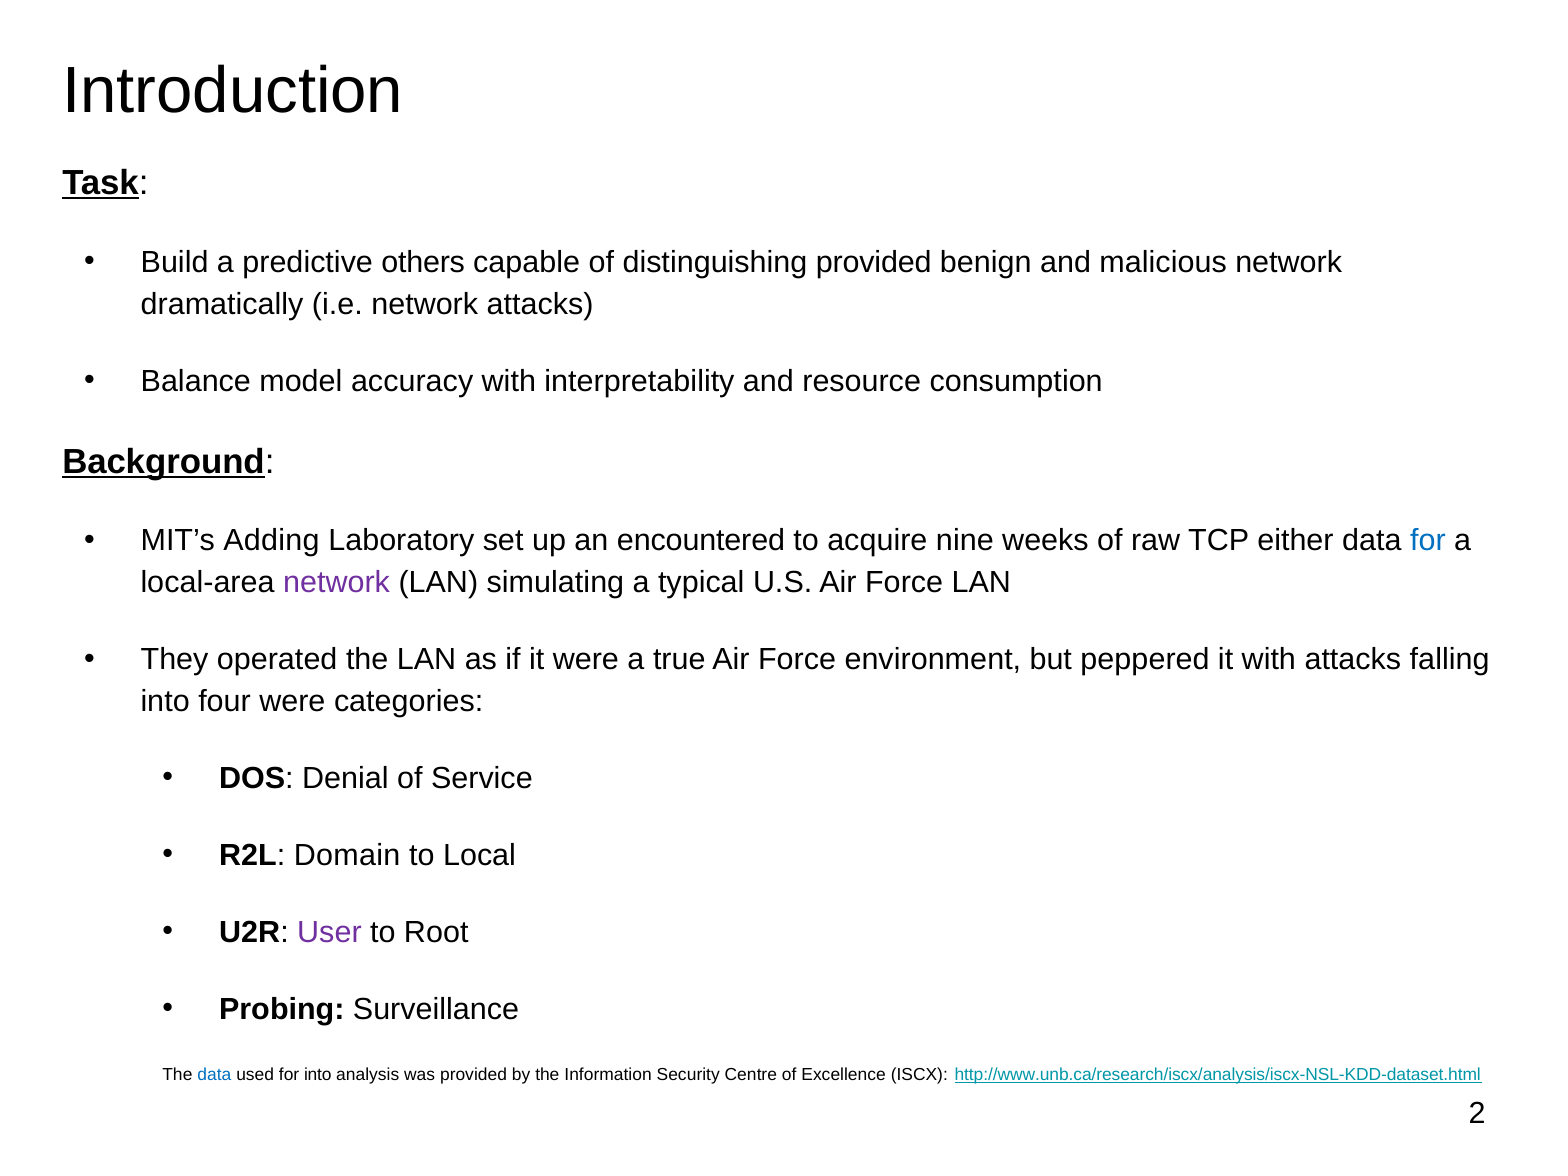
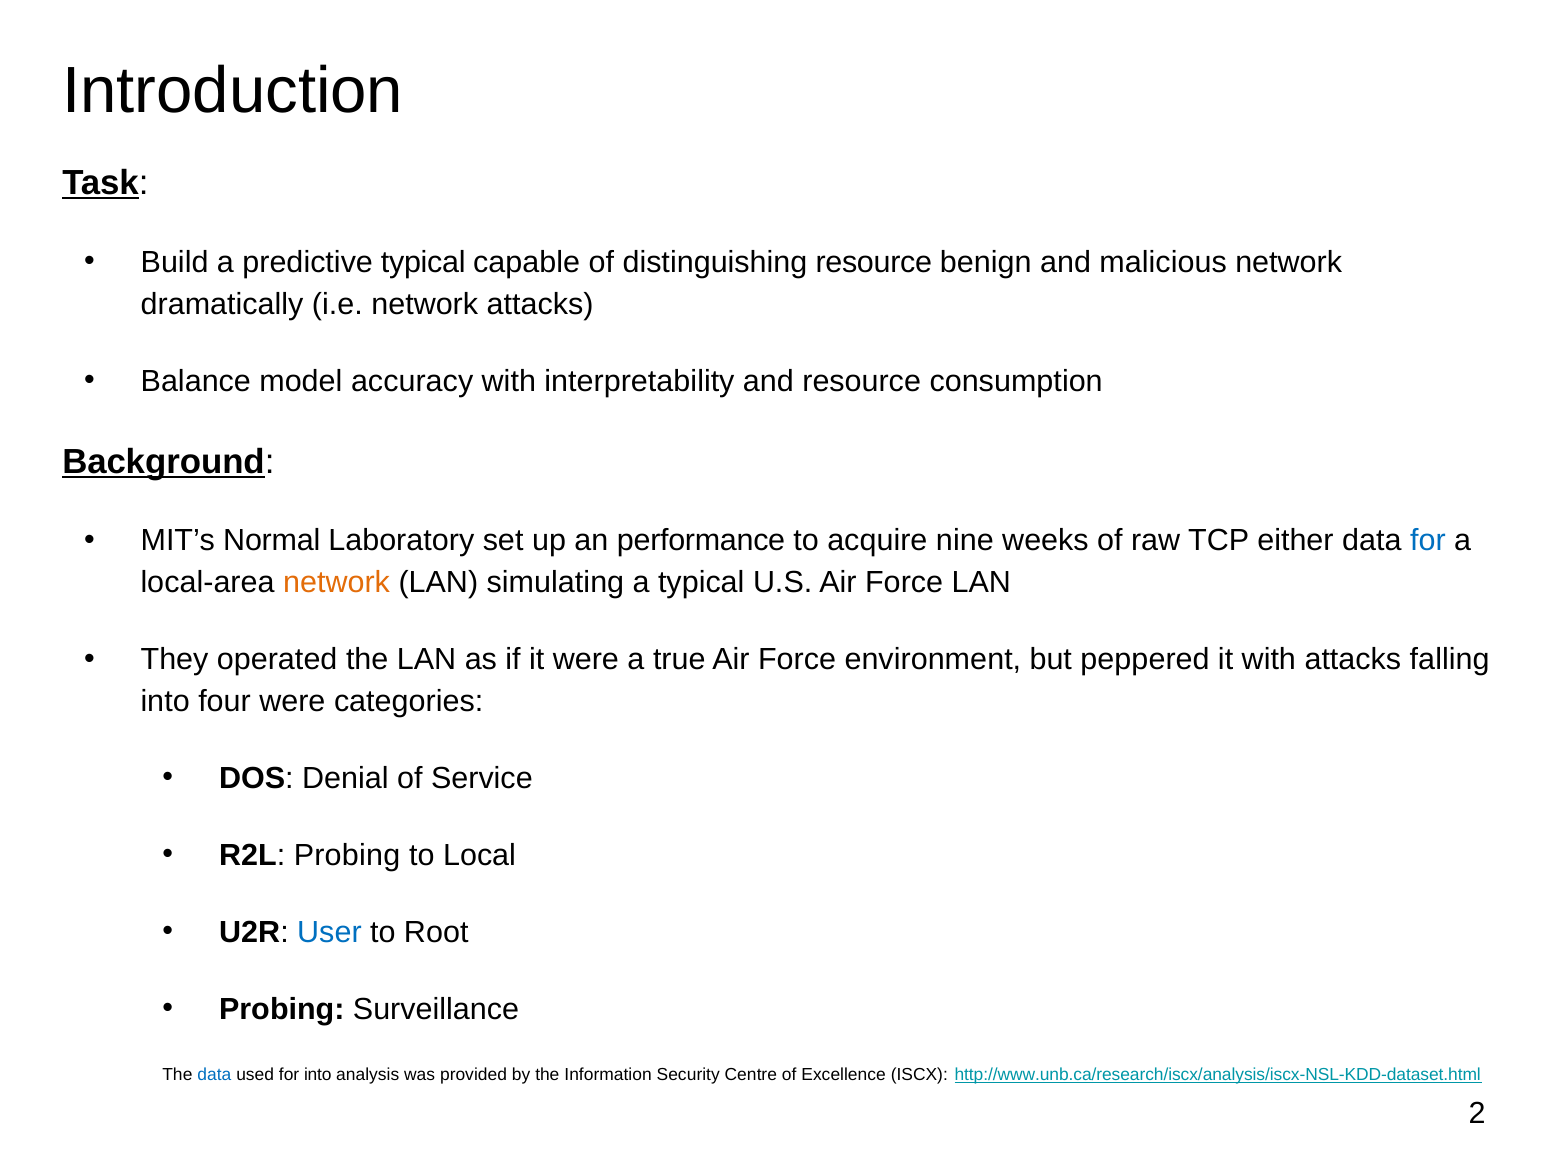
predictive others: others -> typical (423, 262)
distinguishing provided: provided -> resource (874, 262)
Adding: Adding -> Normal (272, 541)
encountered: encountered -> performance (701, 541)
network colour: purple -> orange (337, 583)
R2L Domain: Domain -> Probing (347, 855)
User colour: purple -> blue (329, 932)
